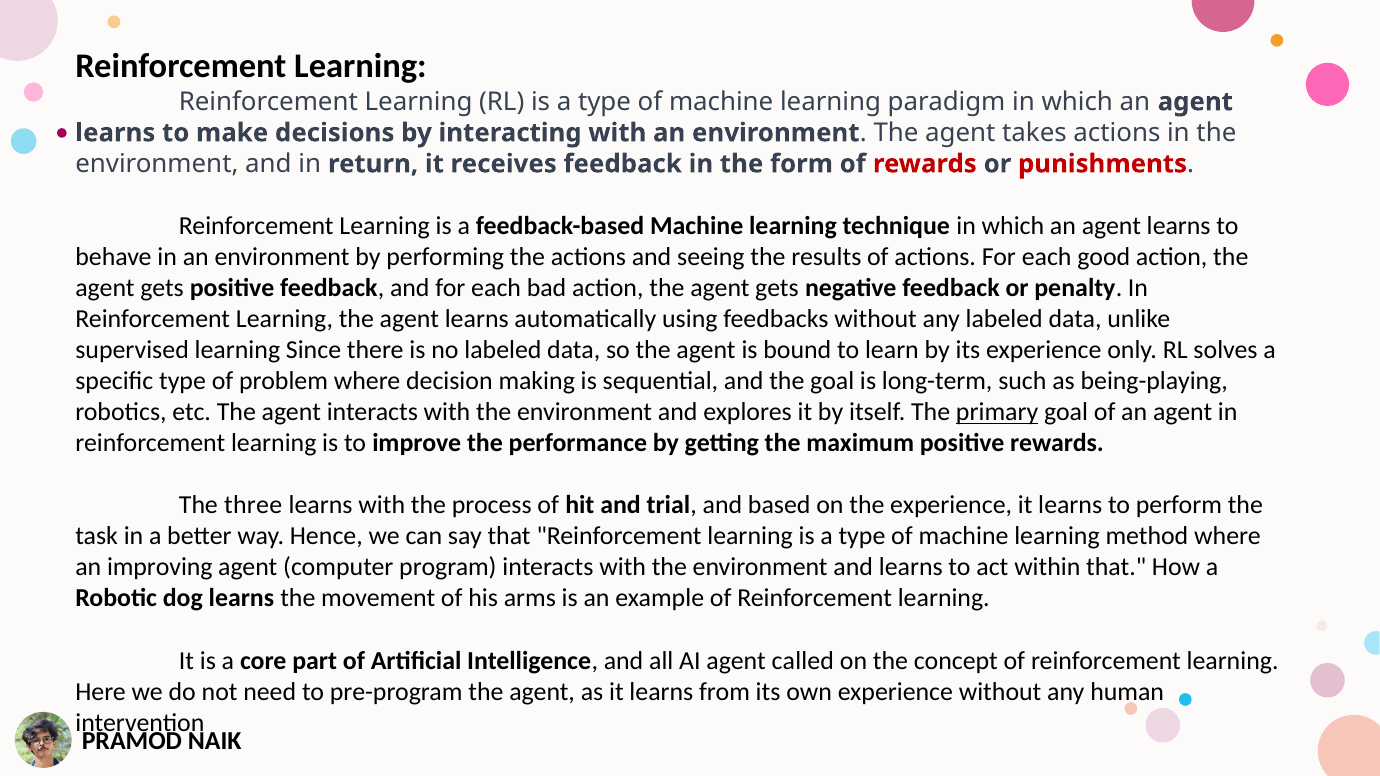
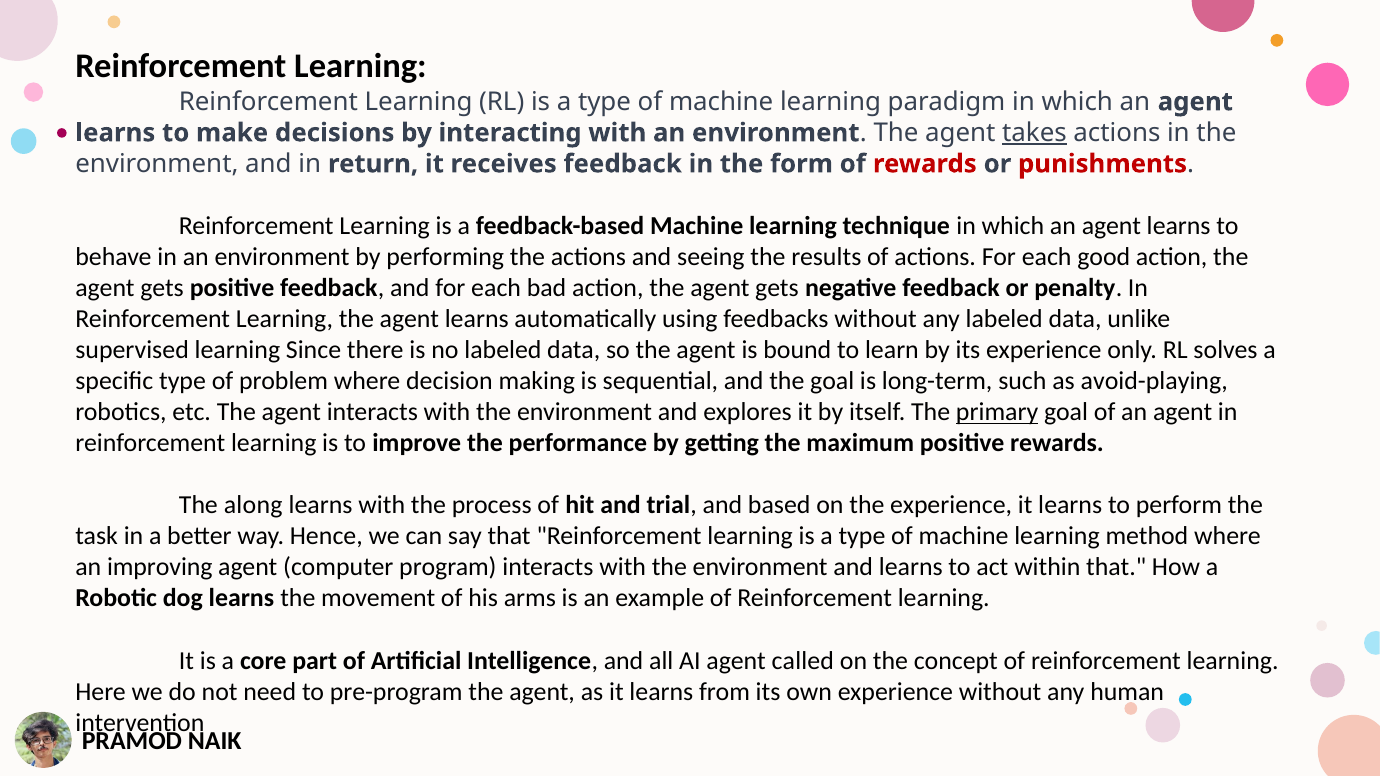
takes underline: none -> present (1034, 133)
being-playing: being-playing -> avoid-playing (1154, 381)
three: three -> along (253, 505)
